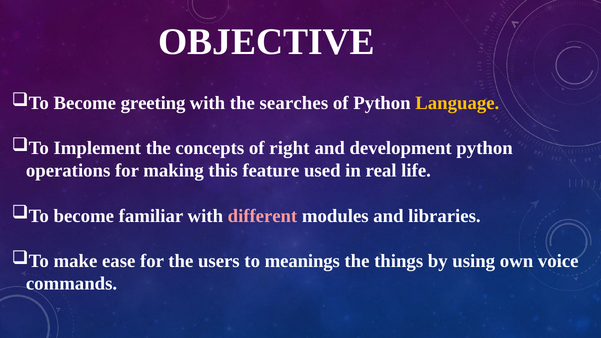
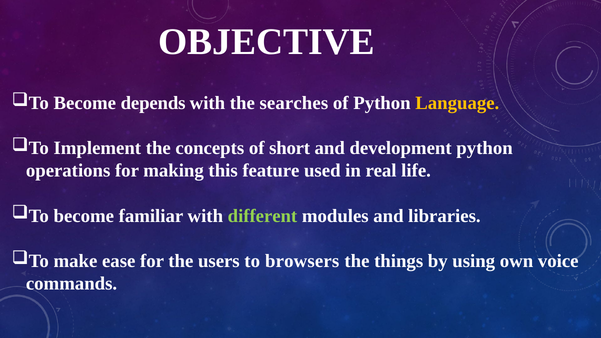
greeting: greeting -> depends (153, 103)
right: right -> short (290, 148)
different colour: pink -> light green (262, 216)
meanings: meanings -> browsers (302, 261)
